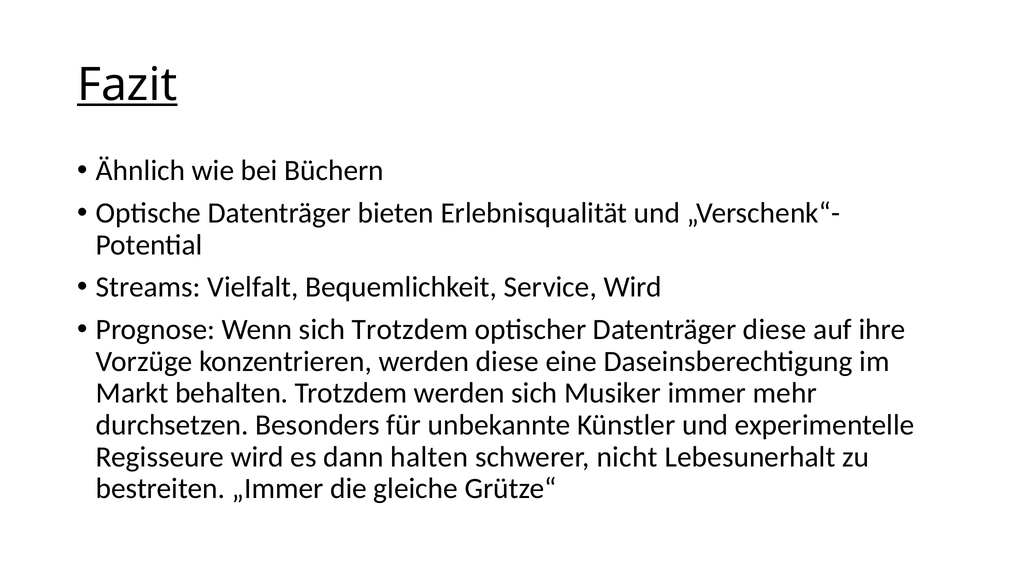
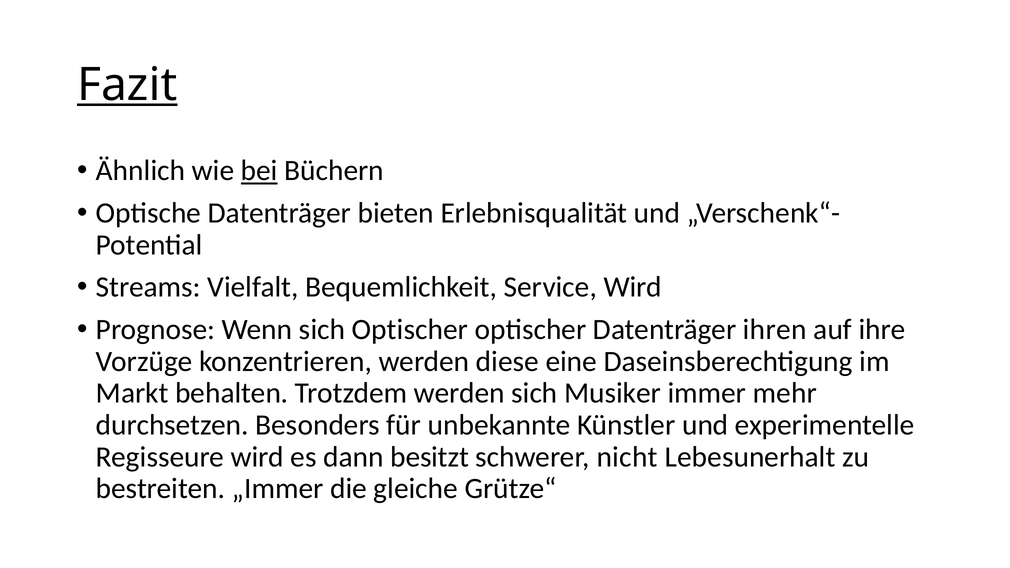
bei underline: none -> present (259, 171)
sich Trotzdem: Trotzdem -> Optischer (410, 330)
Datenträger diese: diese -> ihren (775, 330)
halten: halten -> besitzt (430, 457)
